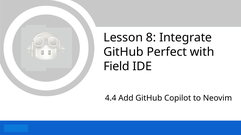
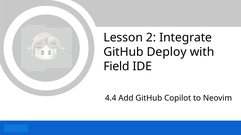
8: 8 -> 2 (151, 38)
Perfect: Perfect -> Deploy (167, 52)
